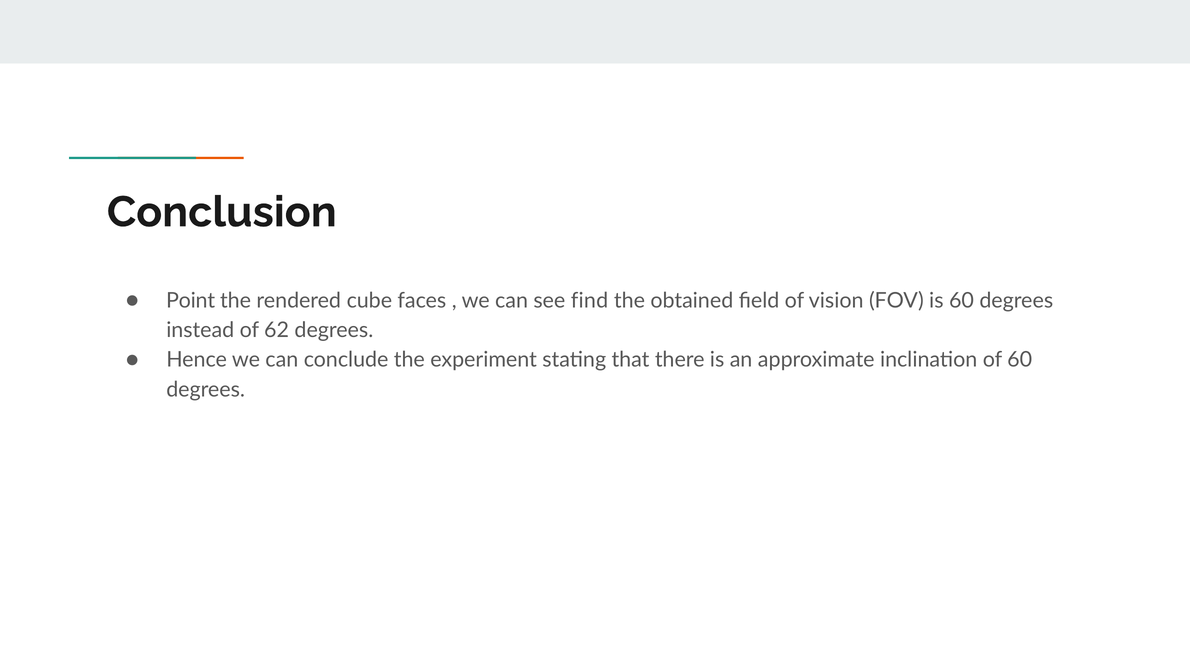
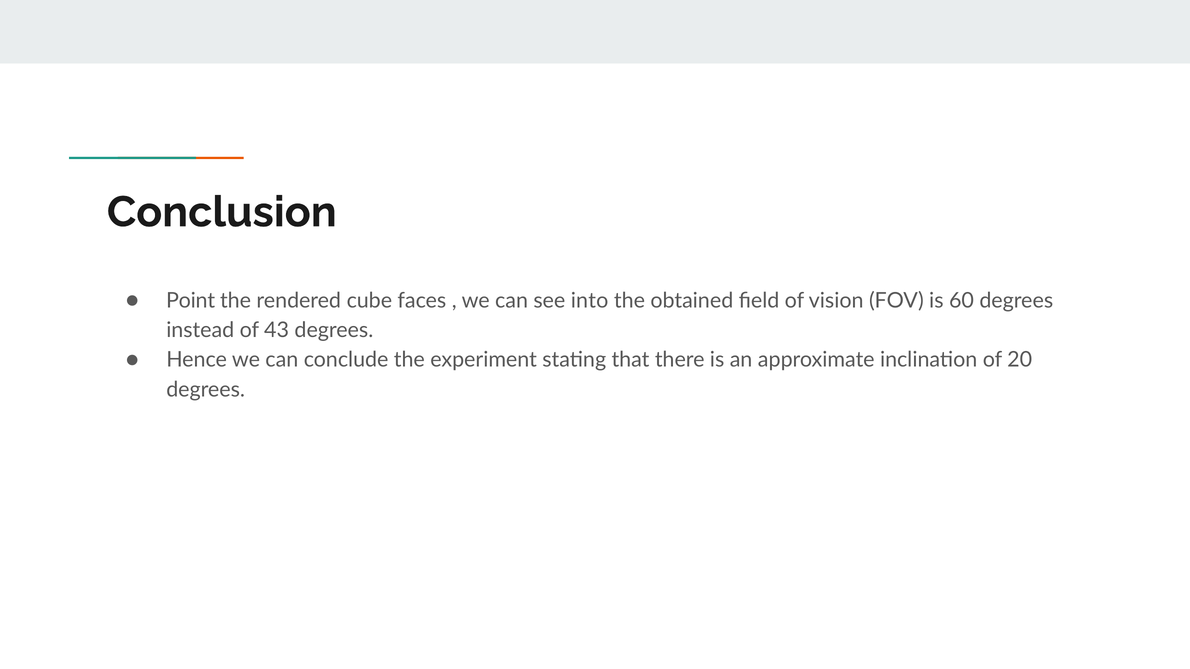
find: find -> into (590, 301)
62: 62 -> 43 (277, 330)
of 60: 60 -> 20 (1020, 360)
